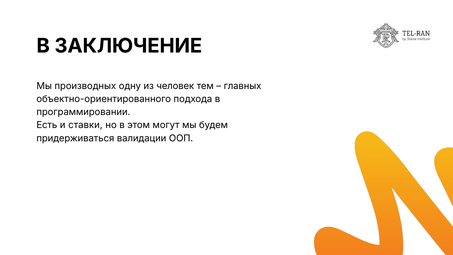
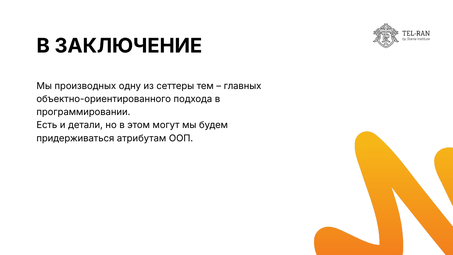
человек: человек -> сеттеры (175, 86)
ставки: ставки -> детали (85, 125)
валидации: валидации -> атрибутам (142, 138)
